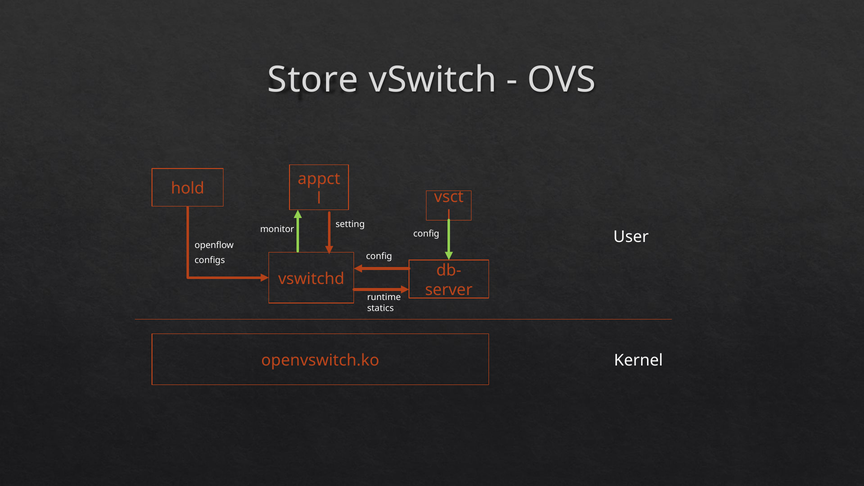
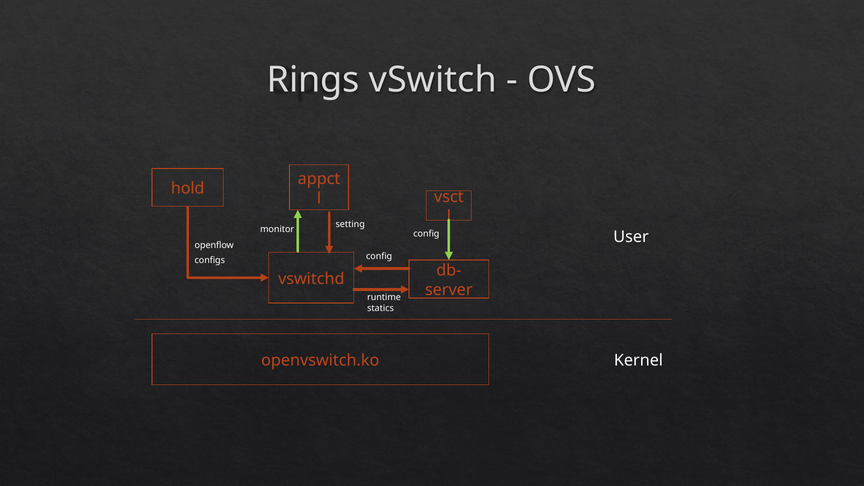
Store: Store -> Rings (313, 80)
